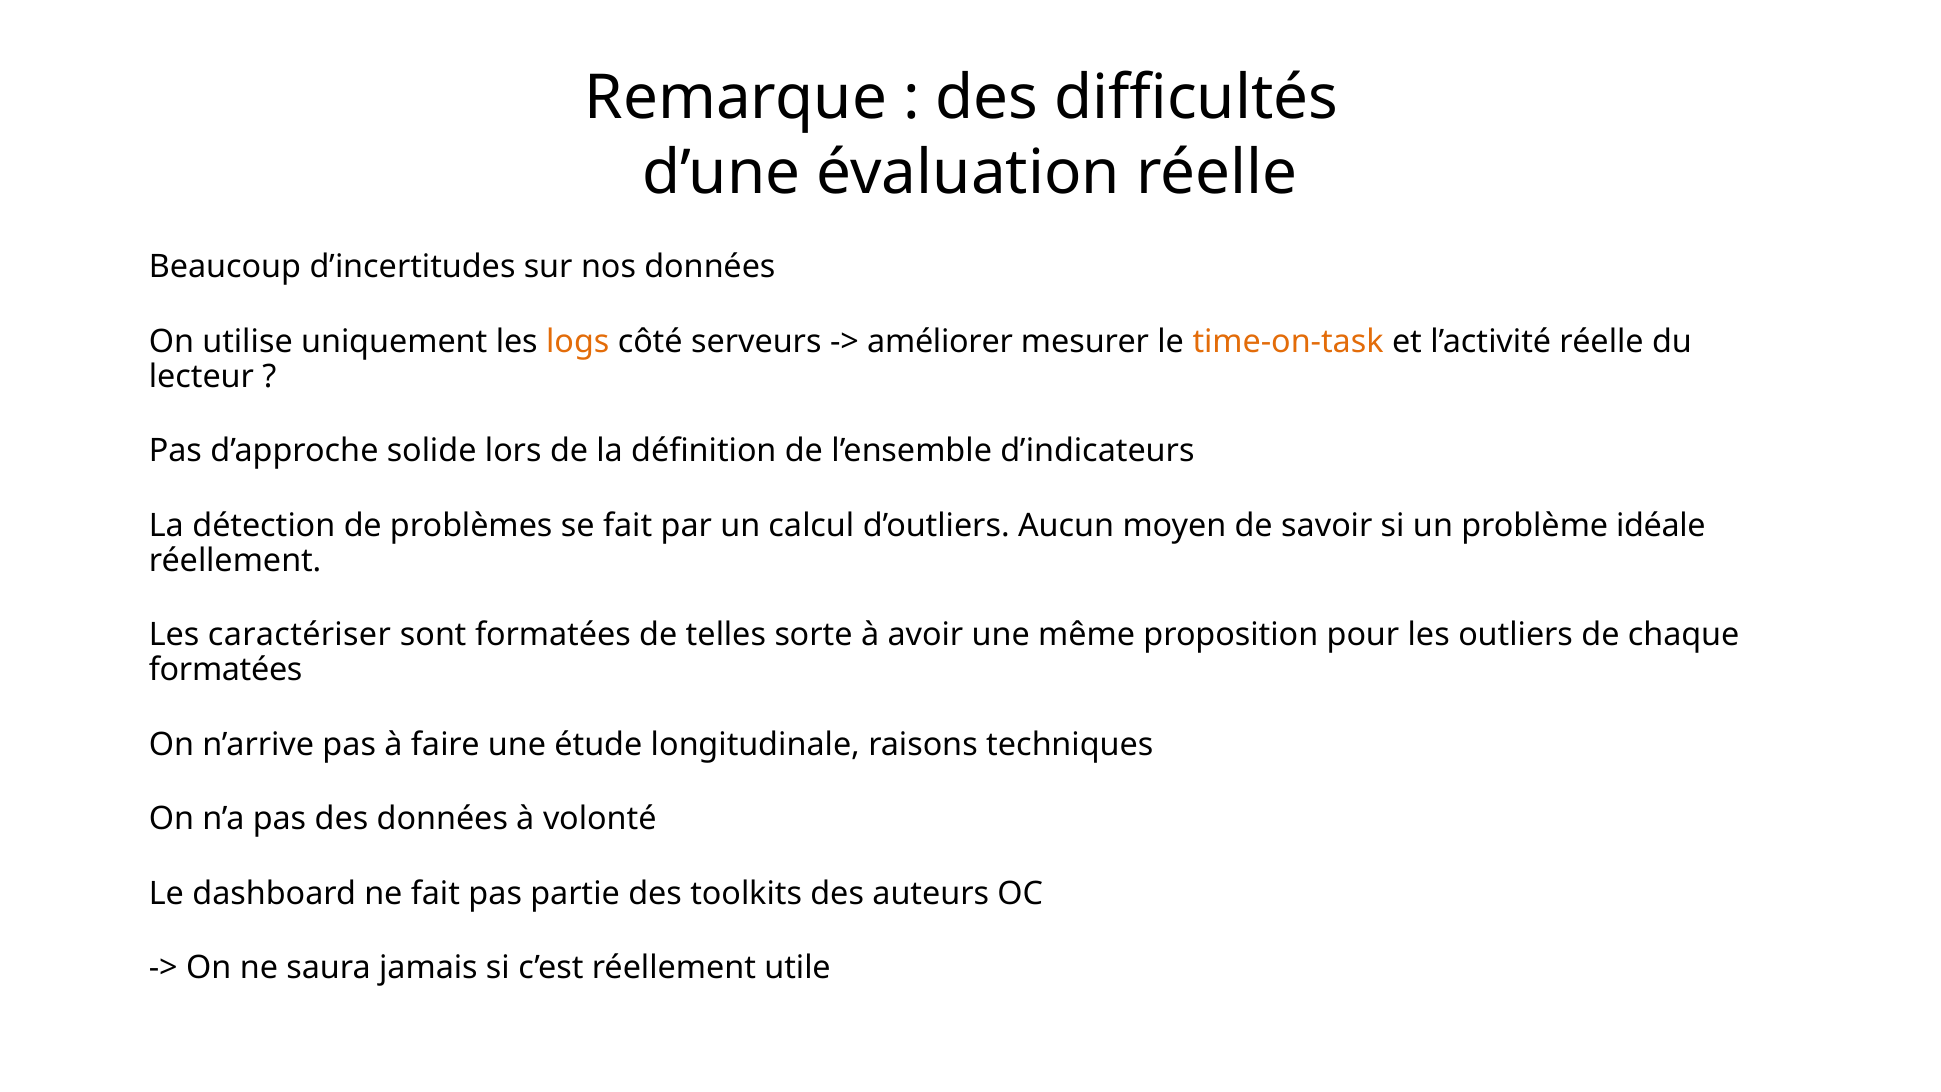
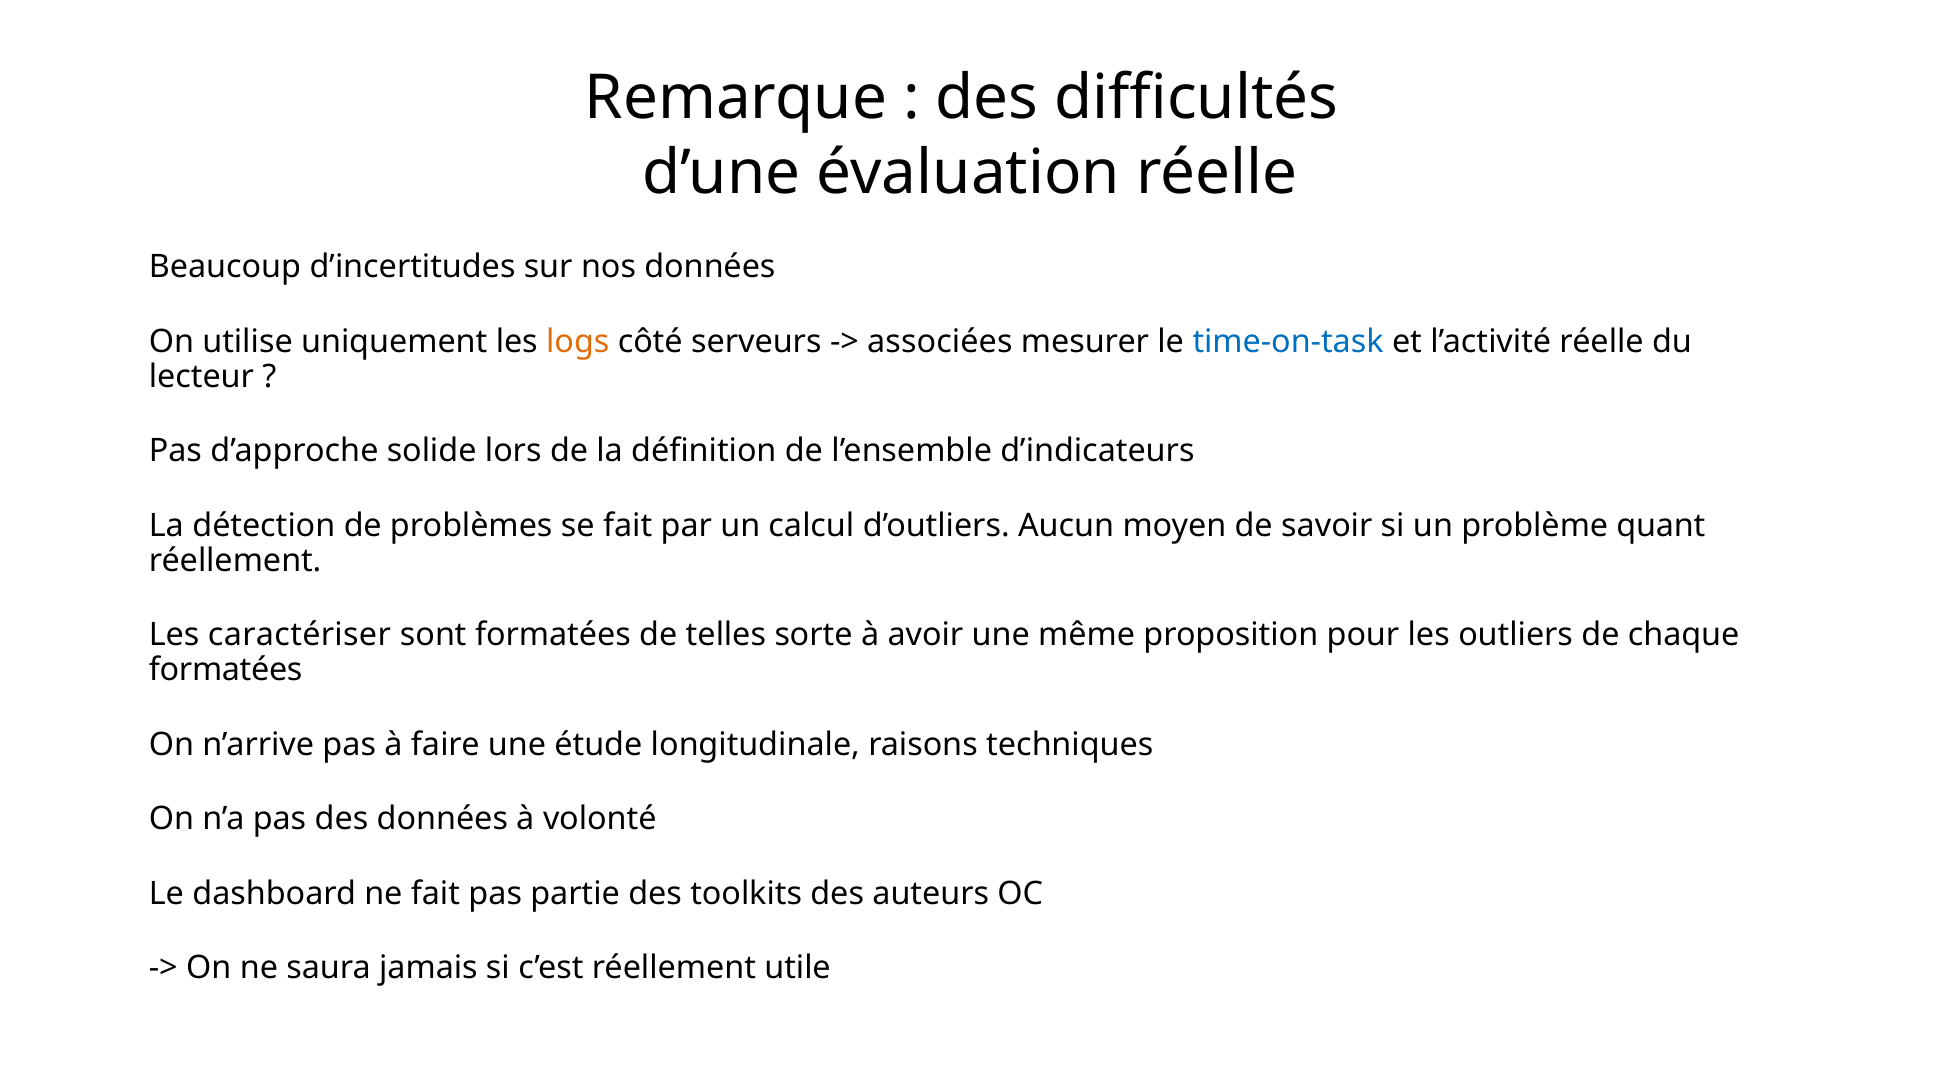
améliorer: améliorer -> associées (940, 342)
time-on-task colour: orange -> blue (1288, 342)
idéale: idéale -> quant (1661, 526)
